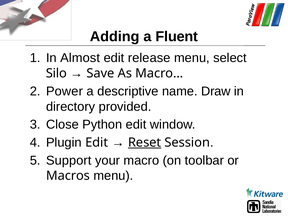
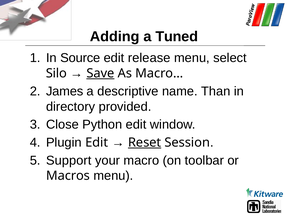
Fluent: Fluent -> Tuned (177, 37)
Almost: Almost -> Source (80, 58)
Save underline: none -> present (100, 73)
Power: Power -> James (65, 91)
Draw: Draw -> Than (216, 91)
